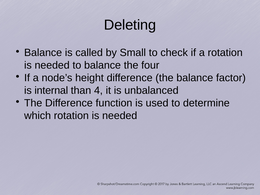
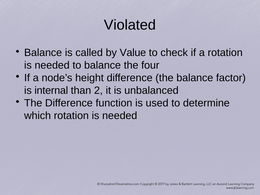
Deleting: Deleting -> Violated (130, 25)
Small: Small -> Value (133, 53)
4: 4 -> 2 (98, 90)
